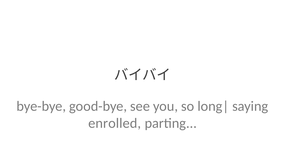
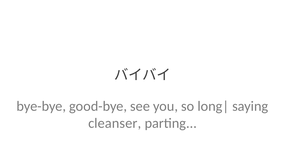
enrolled: enrolled -> cleanser (115, 124)
